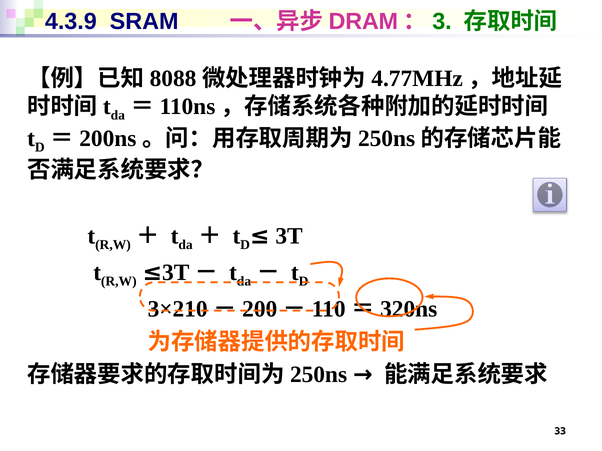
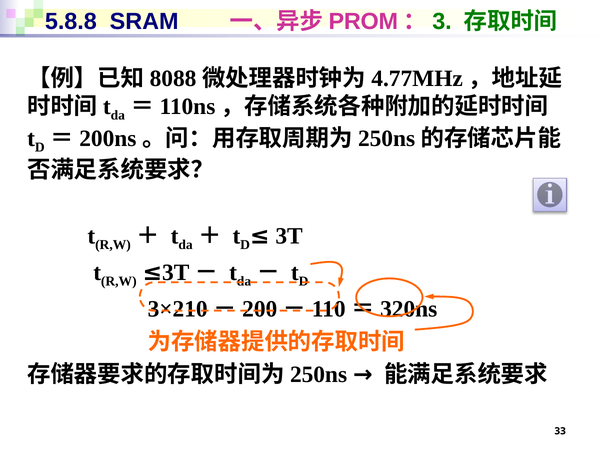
4.3.9: 4.3.9 -> 5.8.8 (71, 22)
DRAM: DRAM -> PROM (363, 22)
